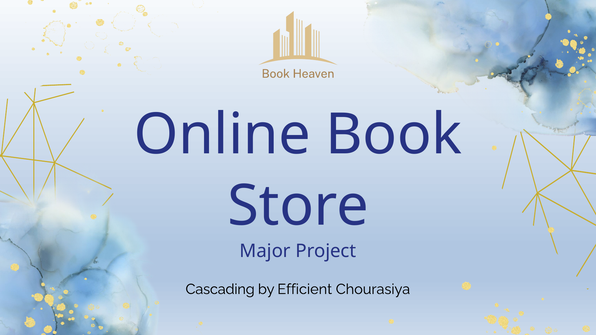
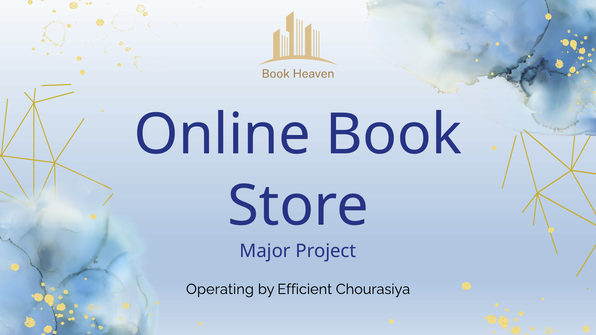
Cascading: Cascading -> Operating (220, 289)
